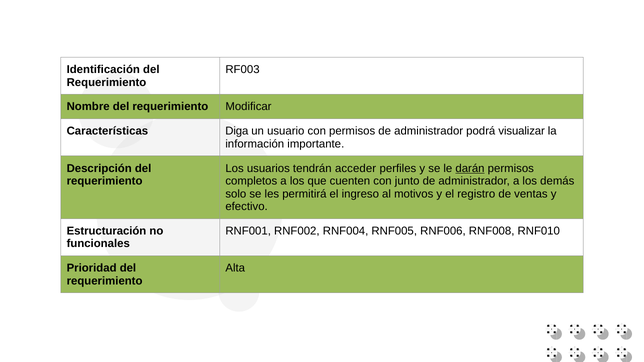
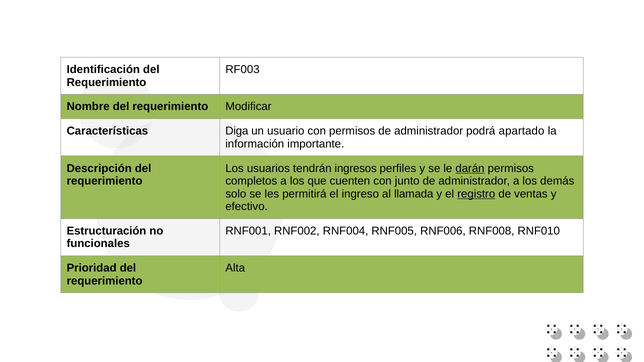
visualizar: visualizar -> apartado (522, 131)
acceder: acceder -> ingresos (356, 168)
motivos: motivos -> llamada (414, 194)
registro underline: none -> present (476, 194)
